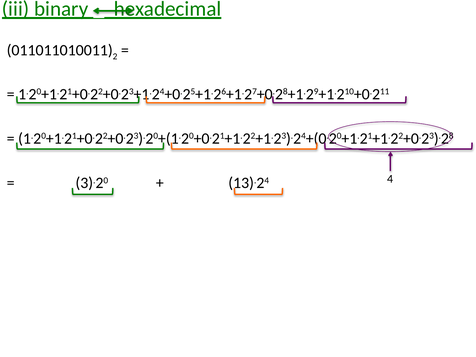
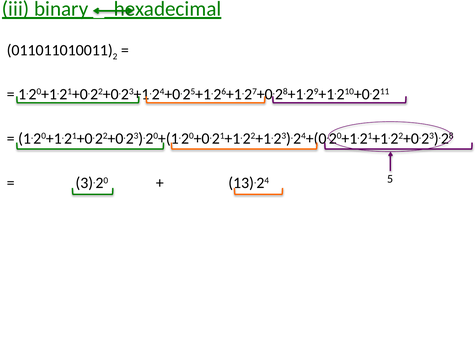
4: 4 -> 5 (390, 179)
